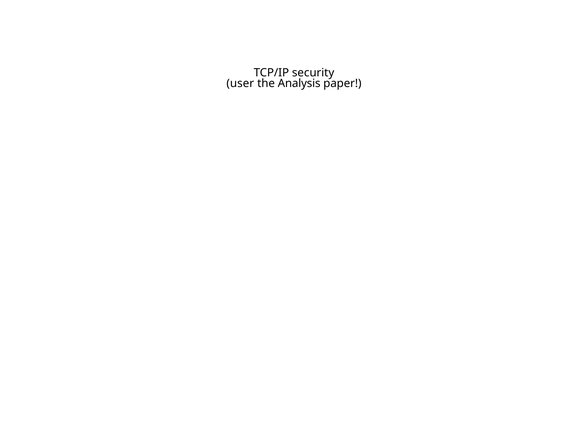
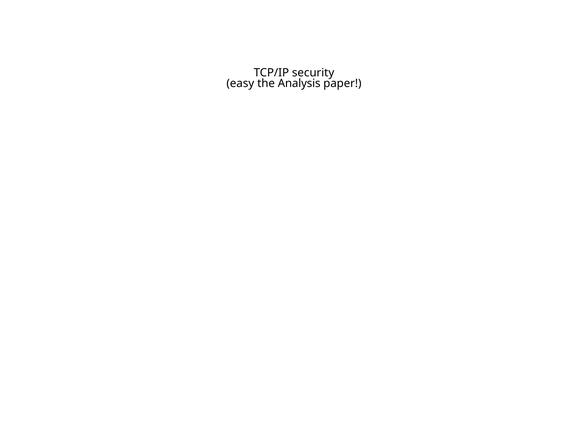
user: user -> easy (240, 84)
